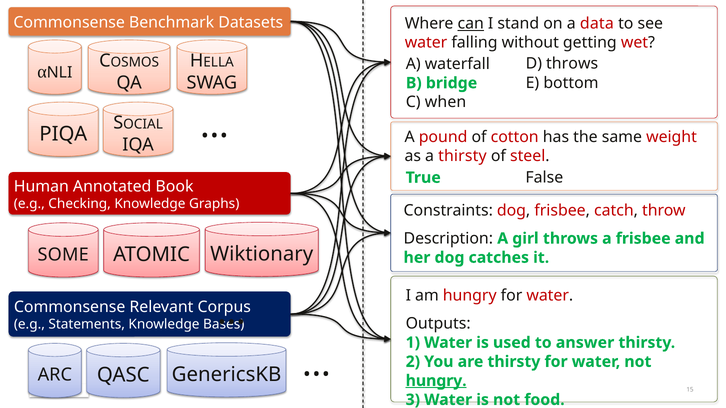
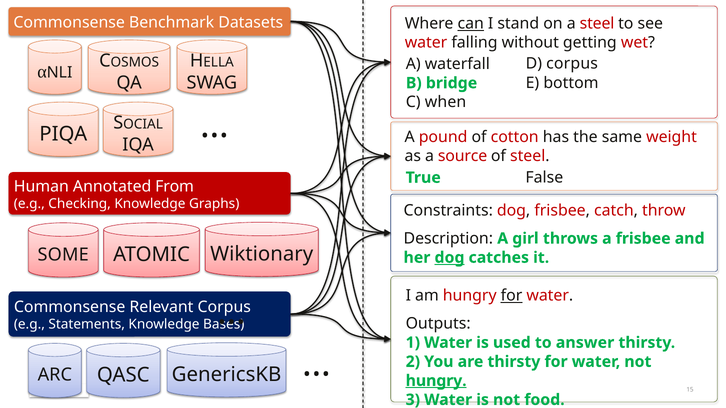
a data: data -> steel (597, 23)
D throws: throws -> corpus (572, 64)
a thirsty: thirsty -> source (463, 156)
Book: Book -> From (175, 186)
dog underline: none -> present (449, 258)
for underline: none -> present (512, 296)
